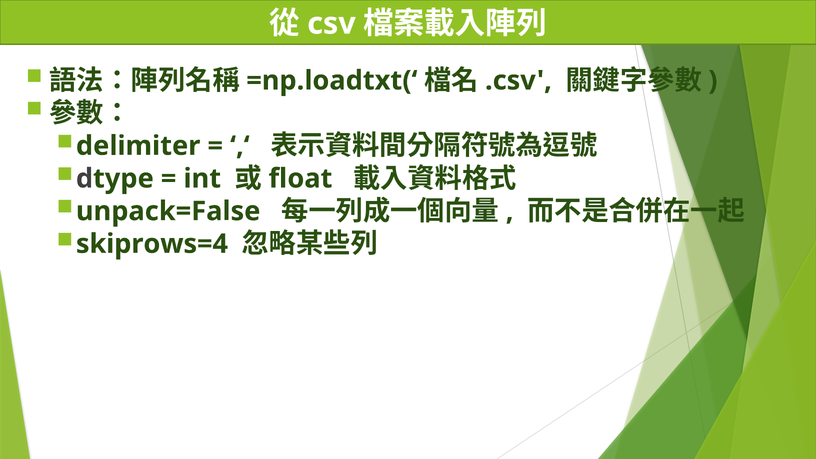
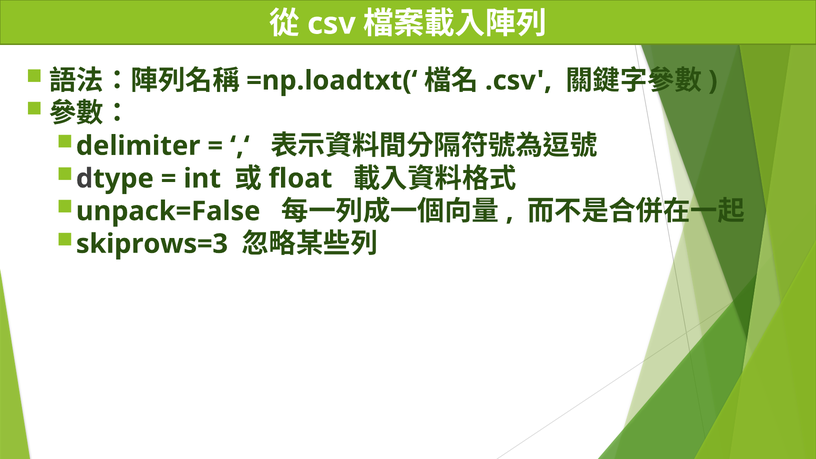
skiprows=4: skiprows=4 -> skiprows=3 (152, 244)
